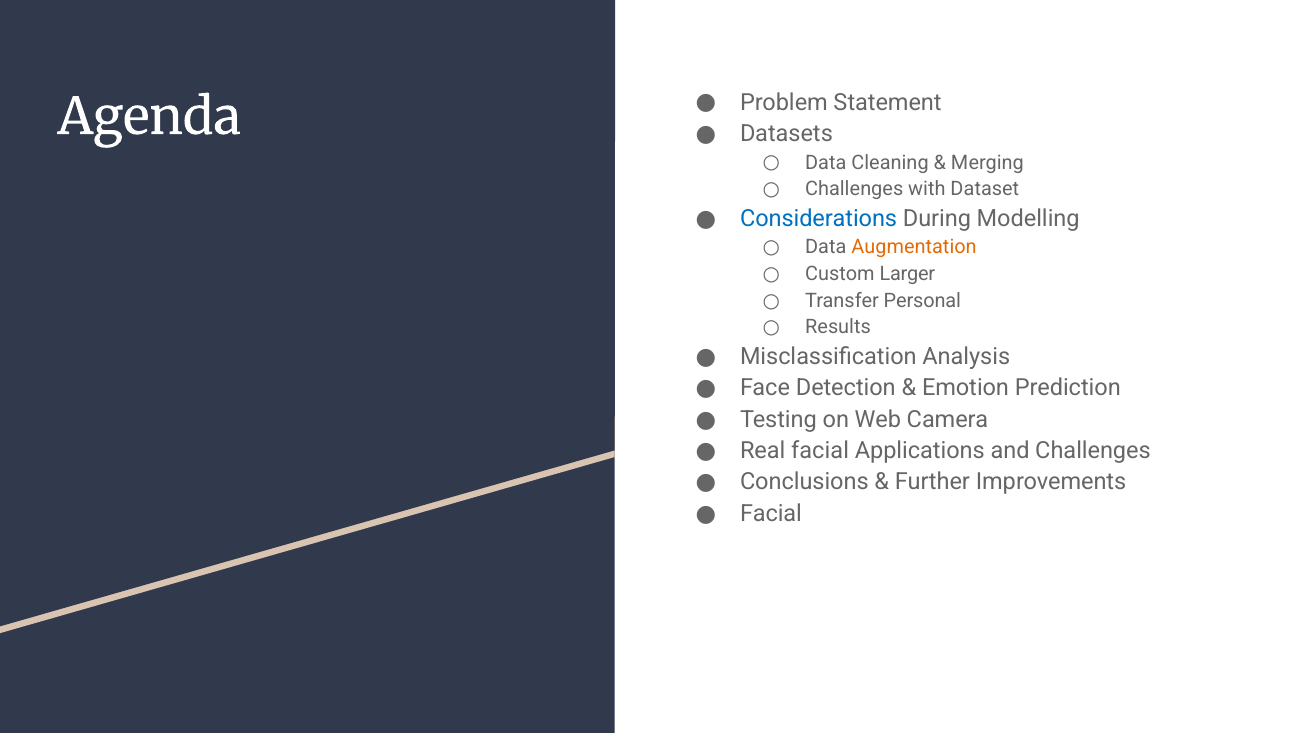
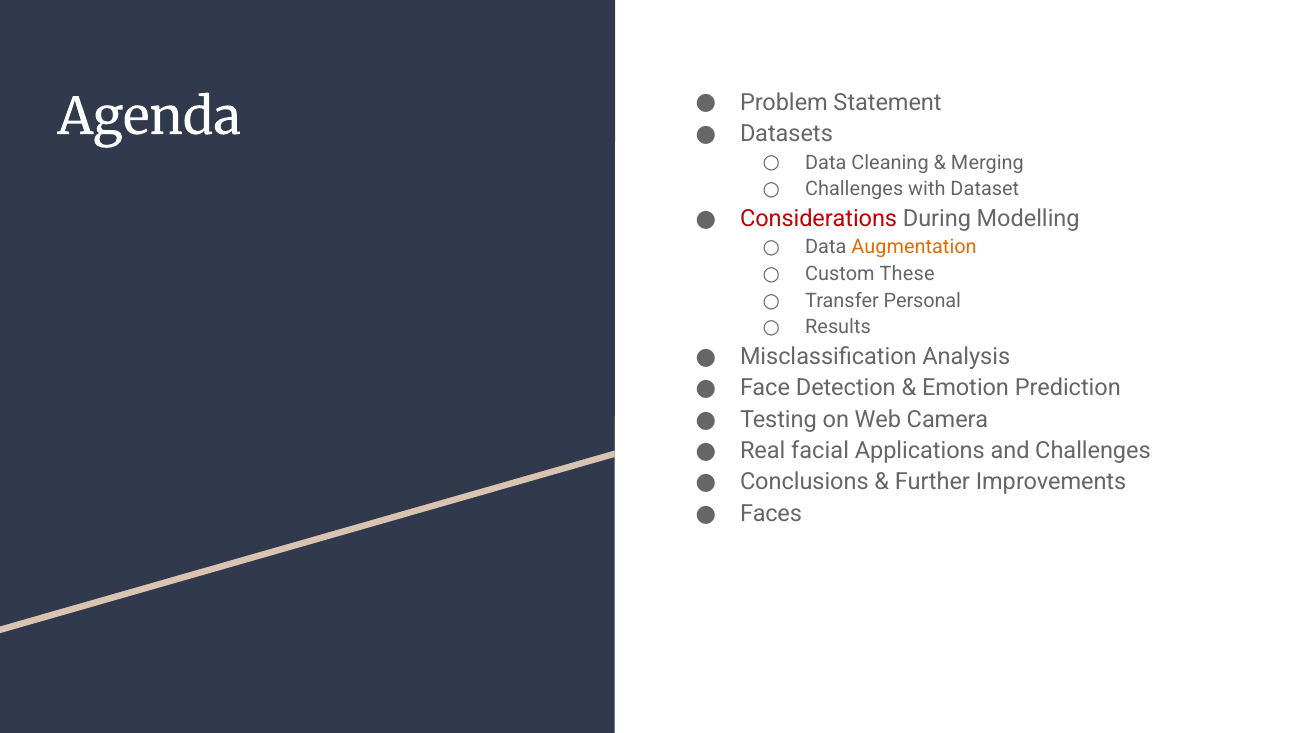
Considerations colour: blue -> red (819, 219)
Larger: Larger -> These (907, 274)
Facial: Facial -> Faces (771, 514)
